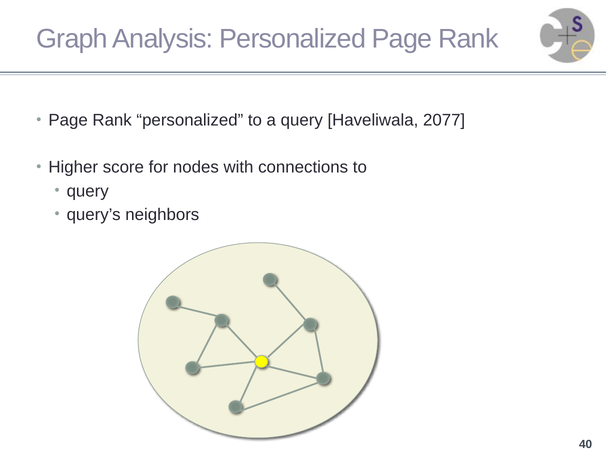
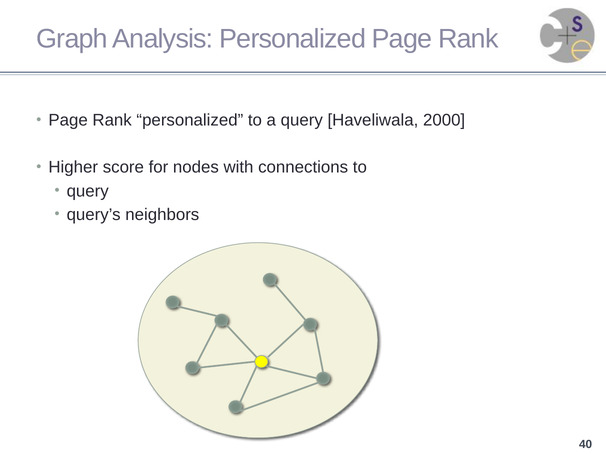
2077: 2077 -> 2000 (444, 120)
